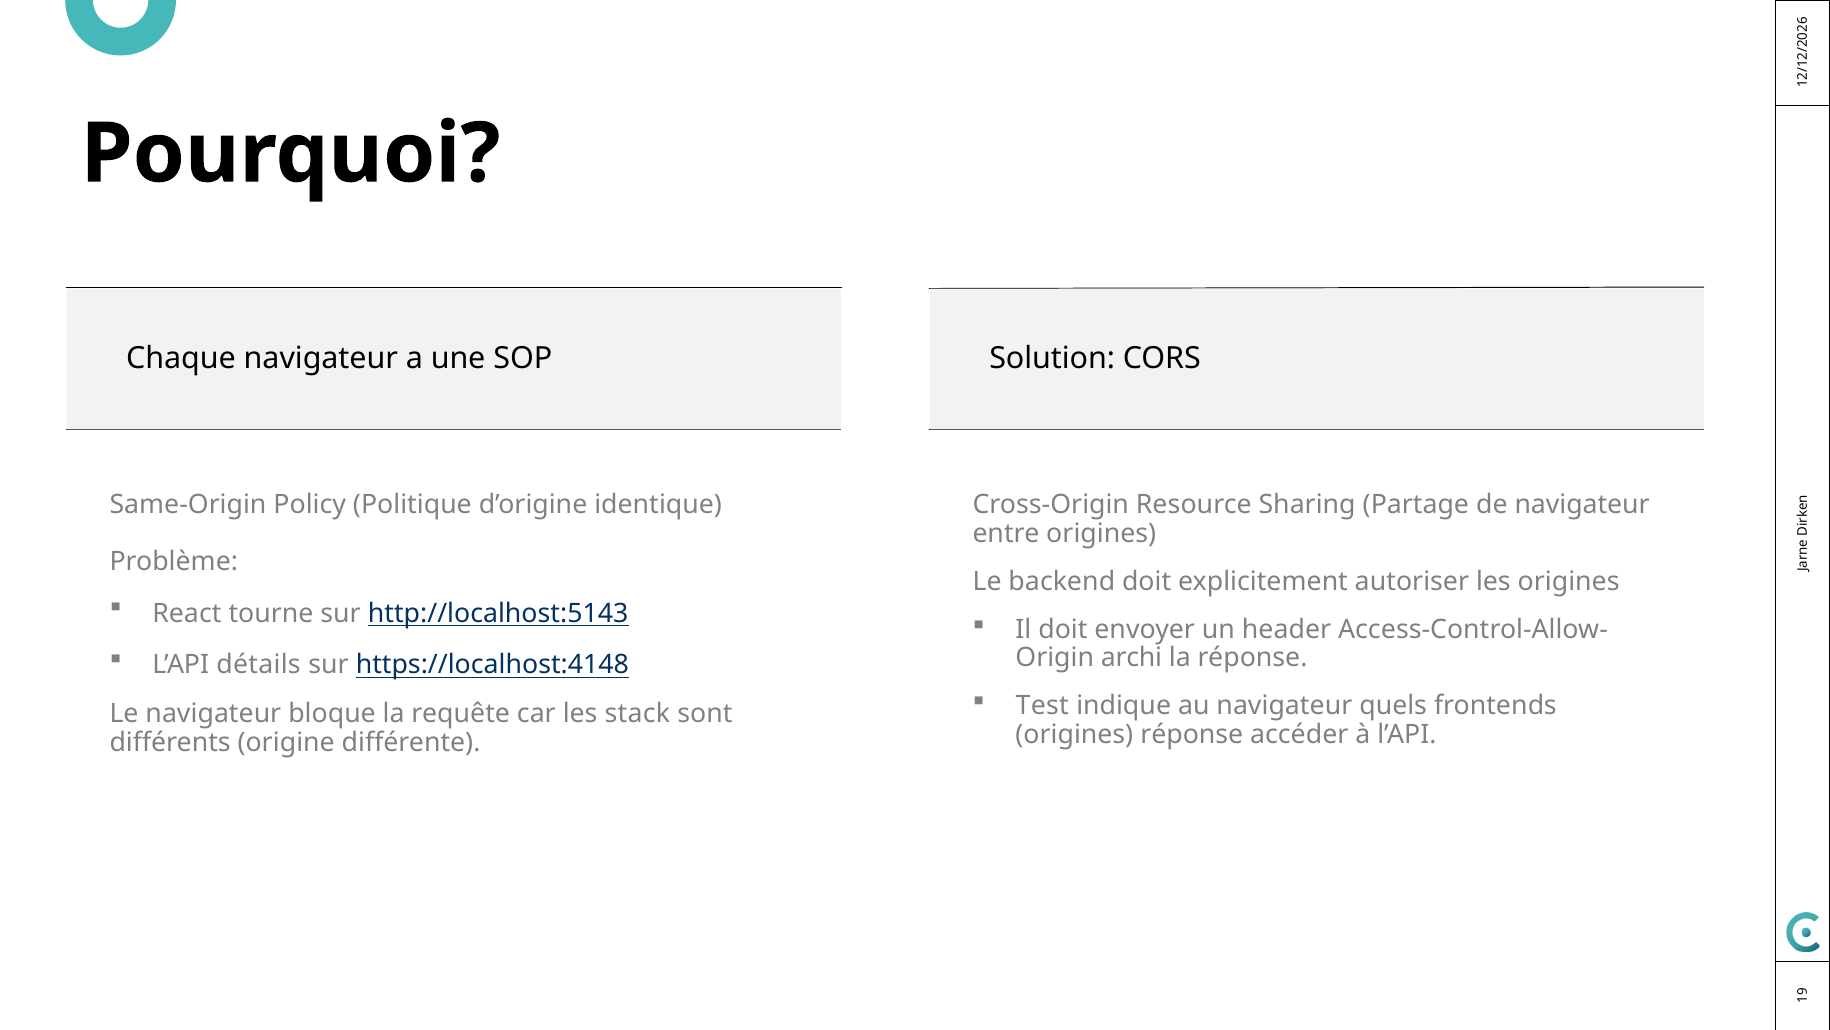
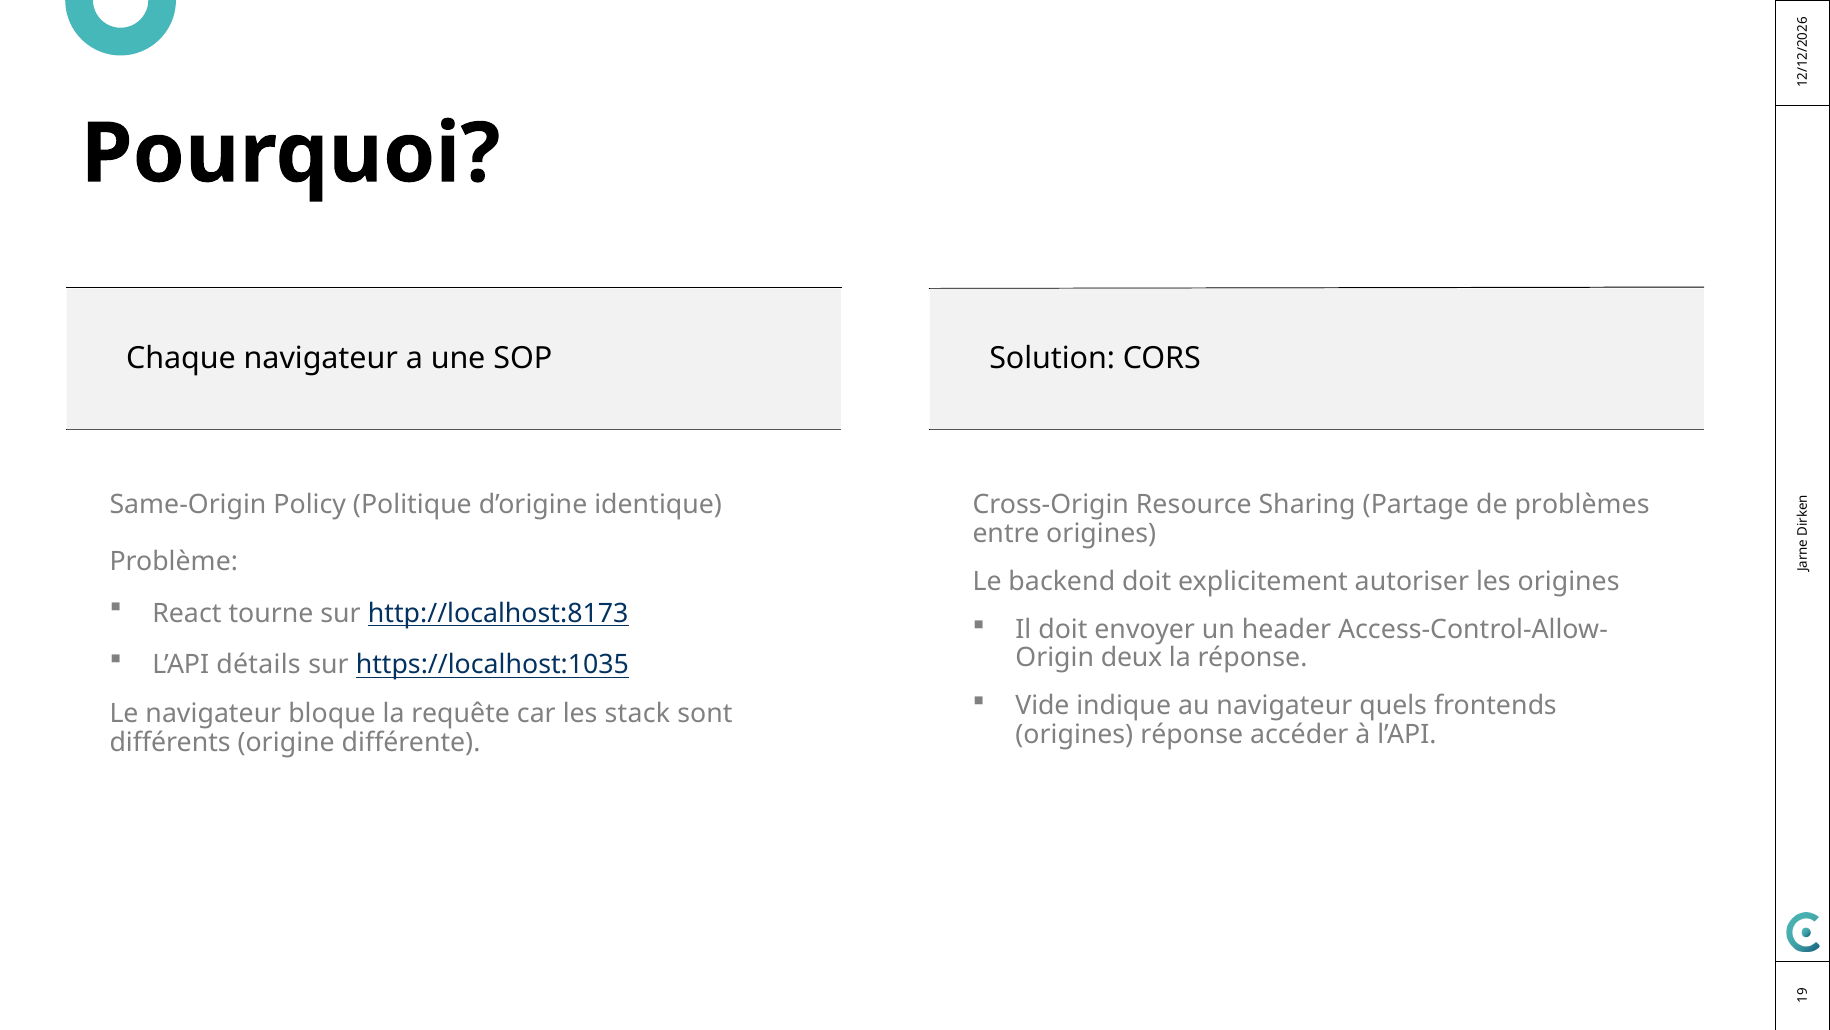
de navigateur: navigateur -> problèmes (1582, 504)
http://localhost:5143: http://localhost:5143 -> http://localhost:8173 (498, 613)
https://localhost:4148: https://localhost:4148 -> https://localhost:1035 (492, 665)
archi: archi -> deux (1132, 658)
Test: Test -> Vide (1042, 706)
